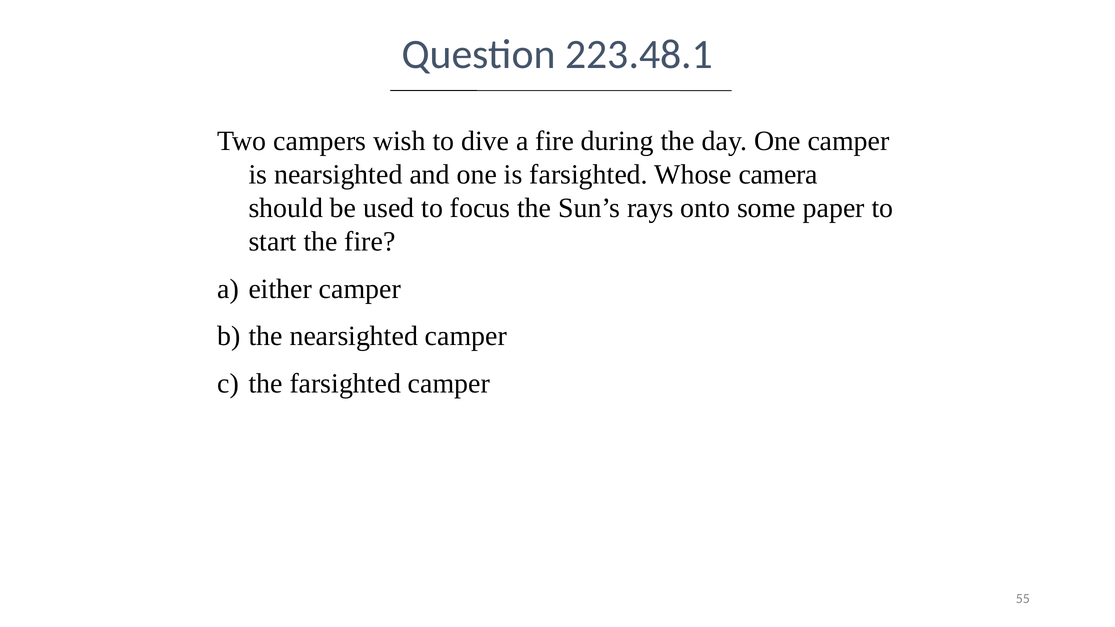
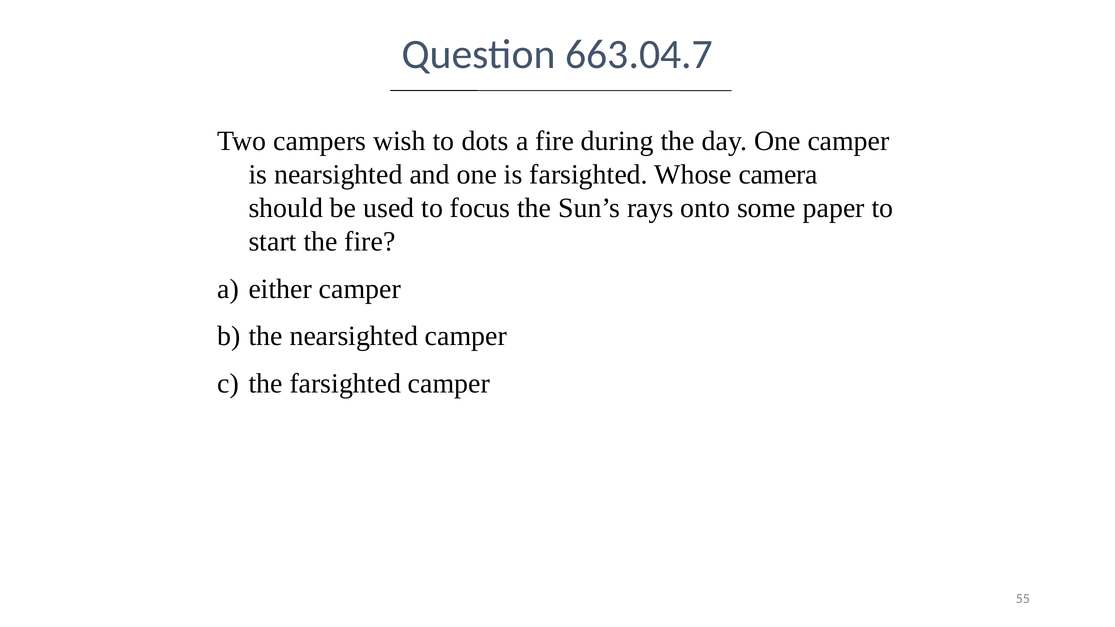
223.48.1: 223.48.1 -> 663.04.7 (639, 55)
dive: dive -> dots (485, 141)
